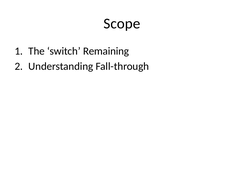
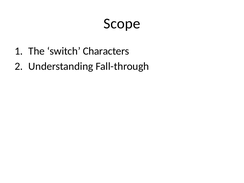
Remaining: Remaining -> Characters (106, 51)
